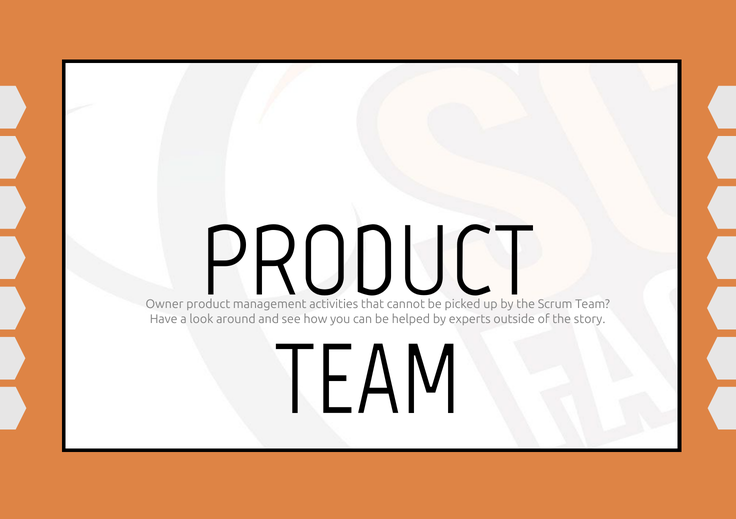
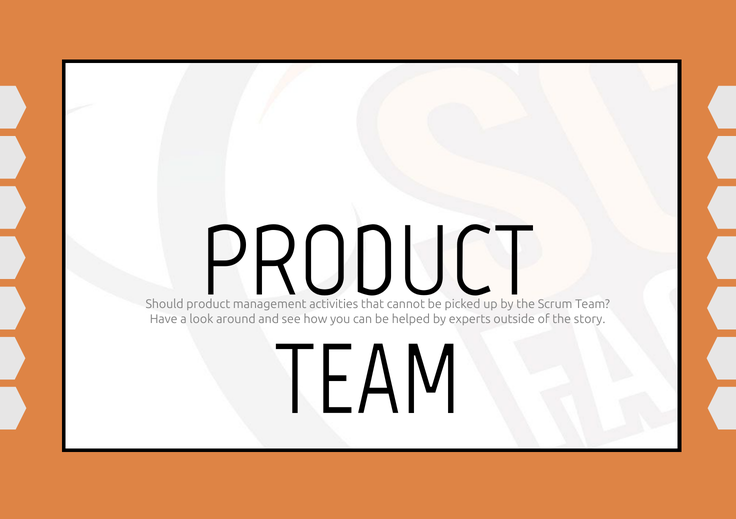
Owner: Owner -> Should (165, 304)
